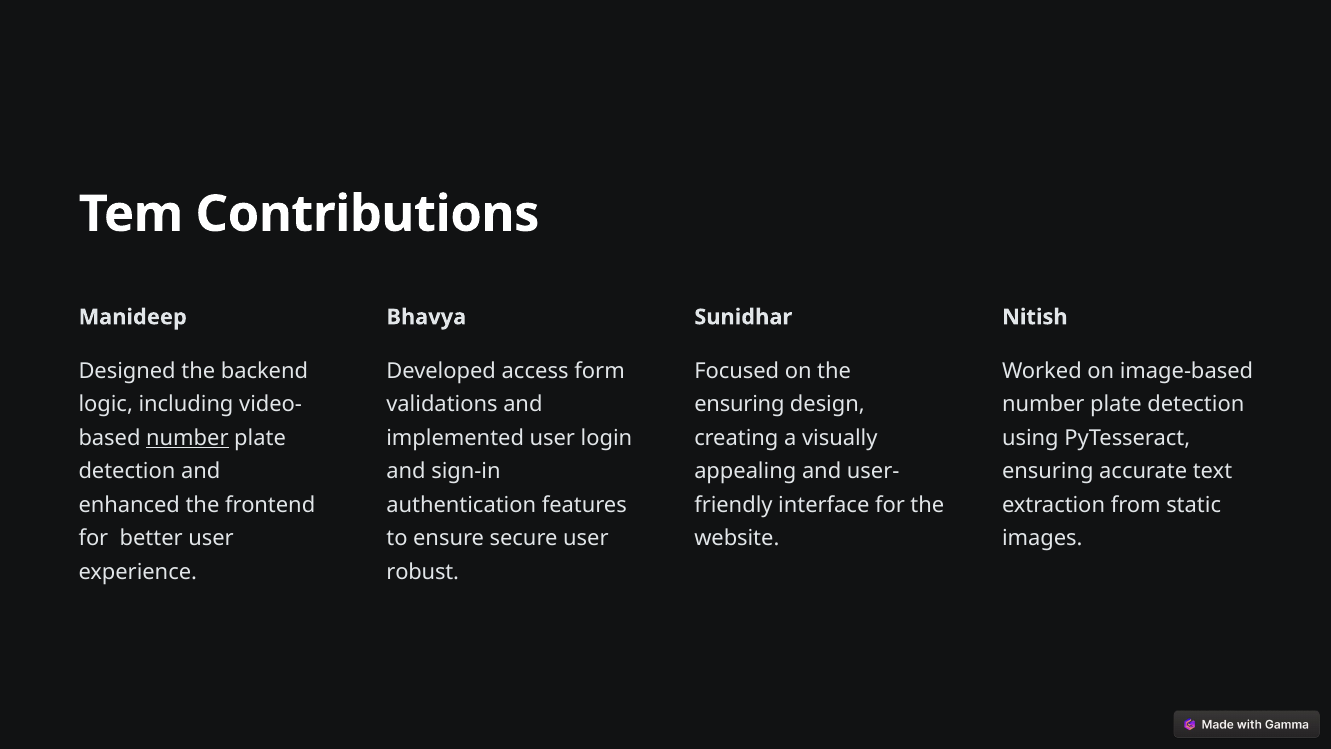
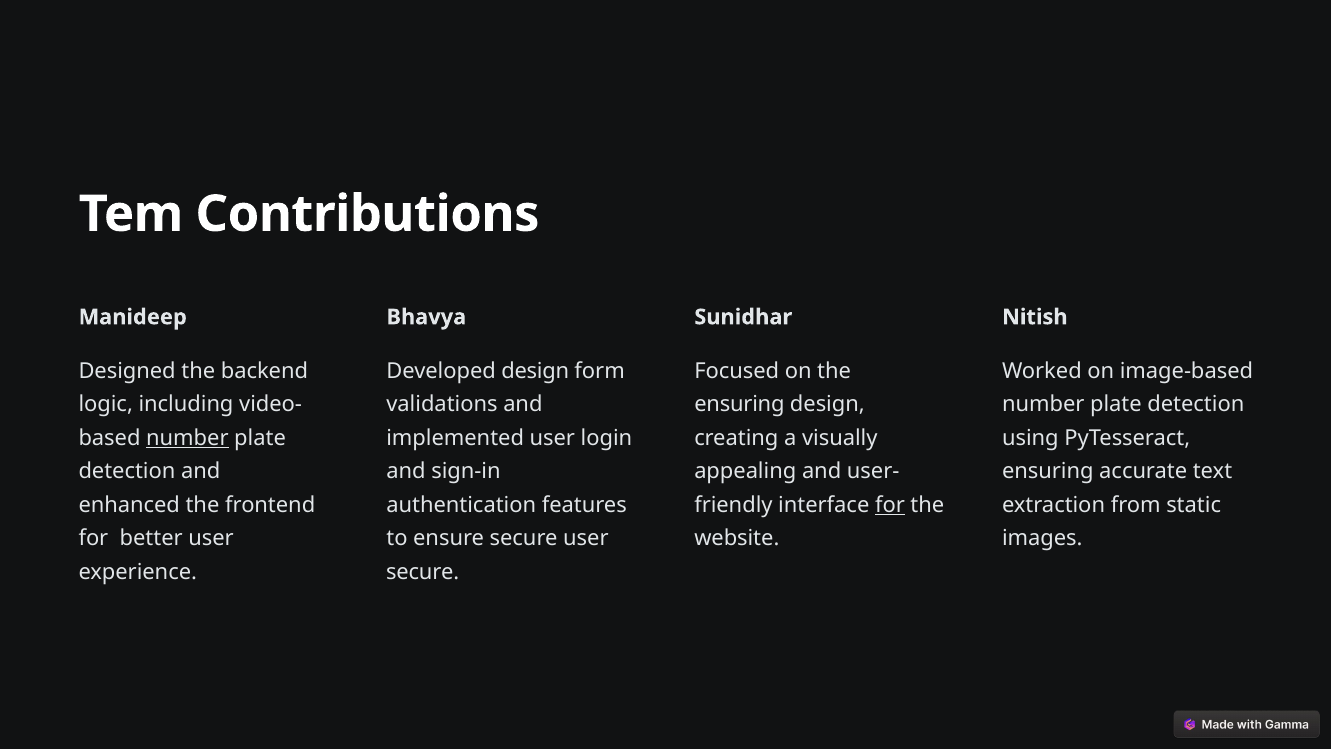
Developed access: access -> design (535, 371)
for underline: none -> present (890, 505)
robust: robust -> secure (423, 572)
